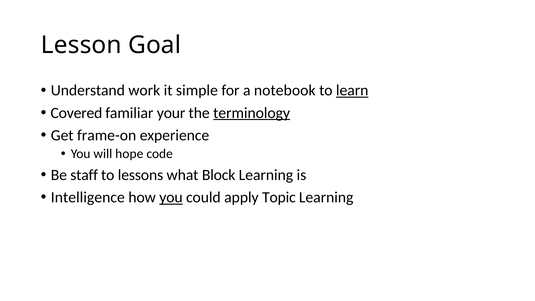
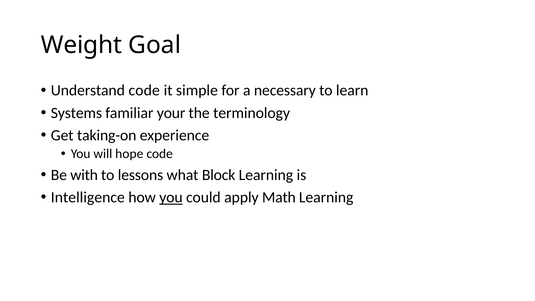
Lesson: Lesson -> Weight (81, 45)
Understand work: work -> code (144, 90)
notebook: notebook -> necessary (285, 90)
learn underline: present -> none (352, 90)
Covered: Covered -> Systems (76, 113)
terminology underline: present -> none (252, 113)
frame-on: frame-on -> taking-on (107, 135)
staff: staff -> with (84, 175)
Topic: Topic -> Math (279, 197)
